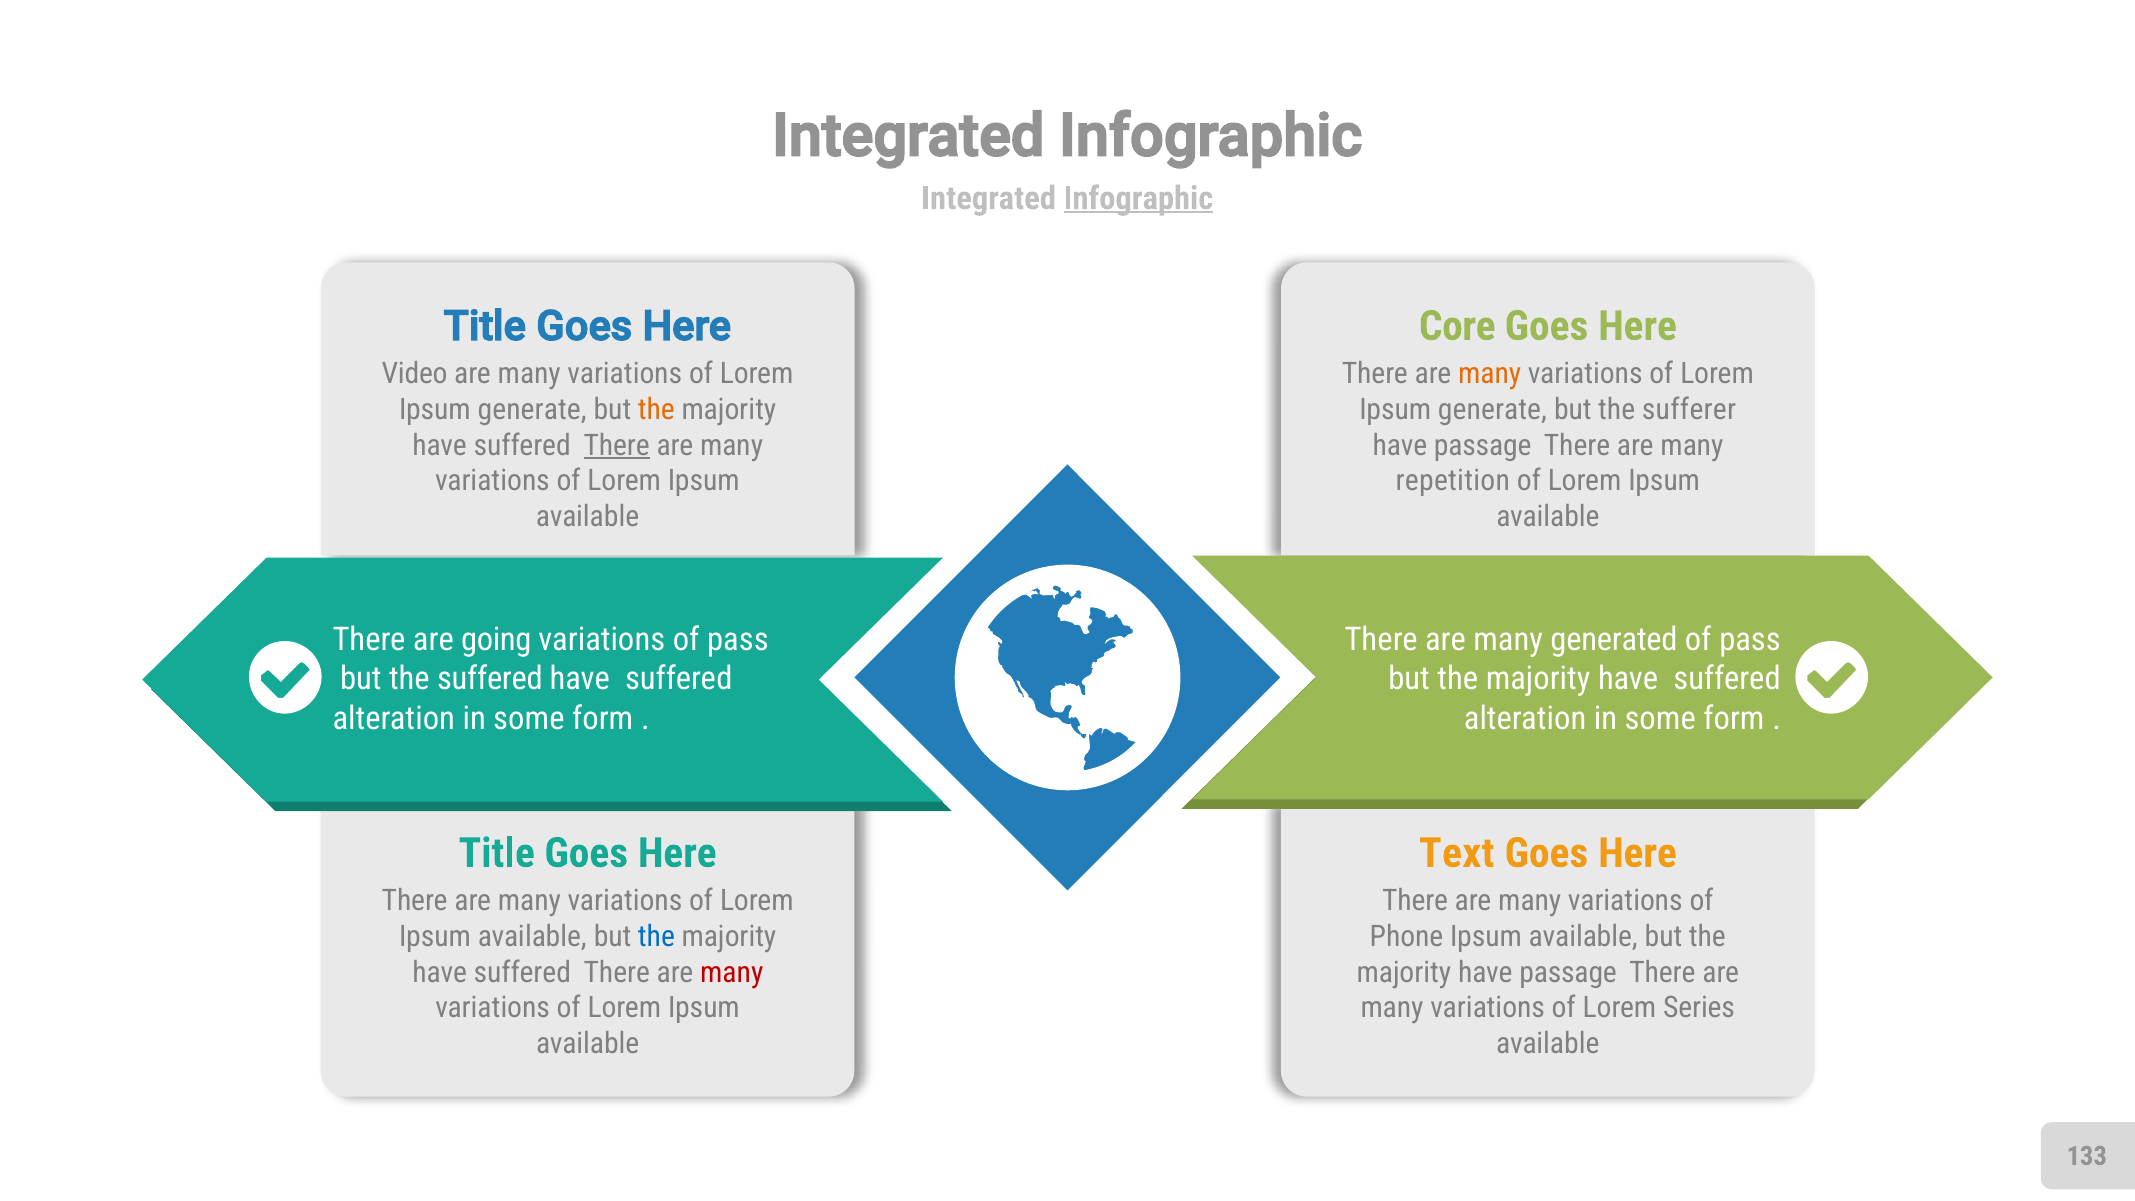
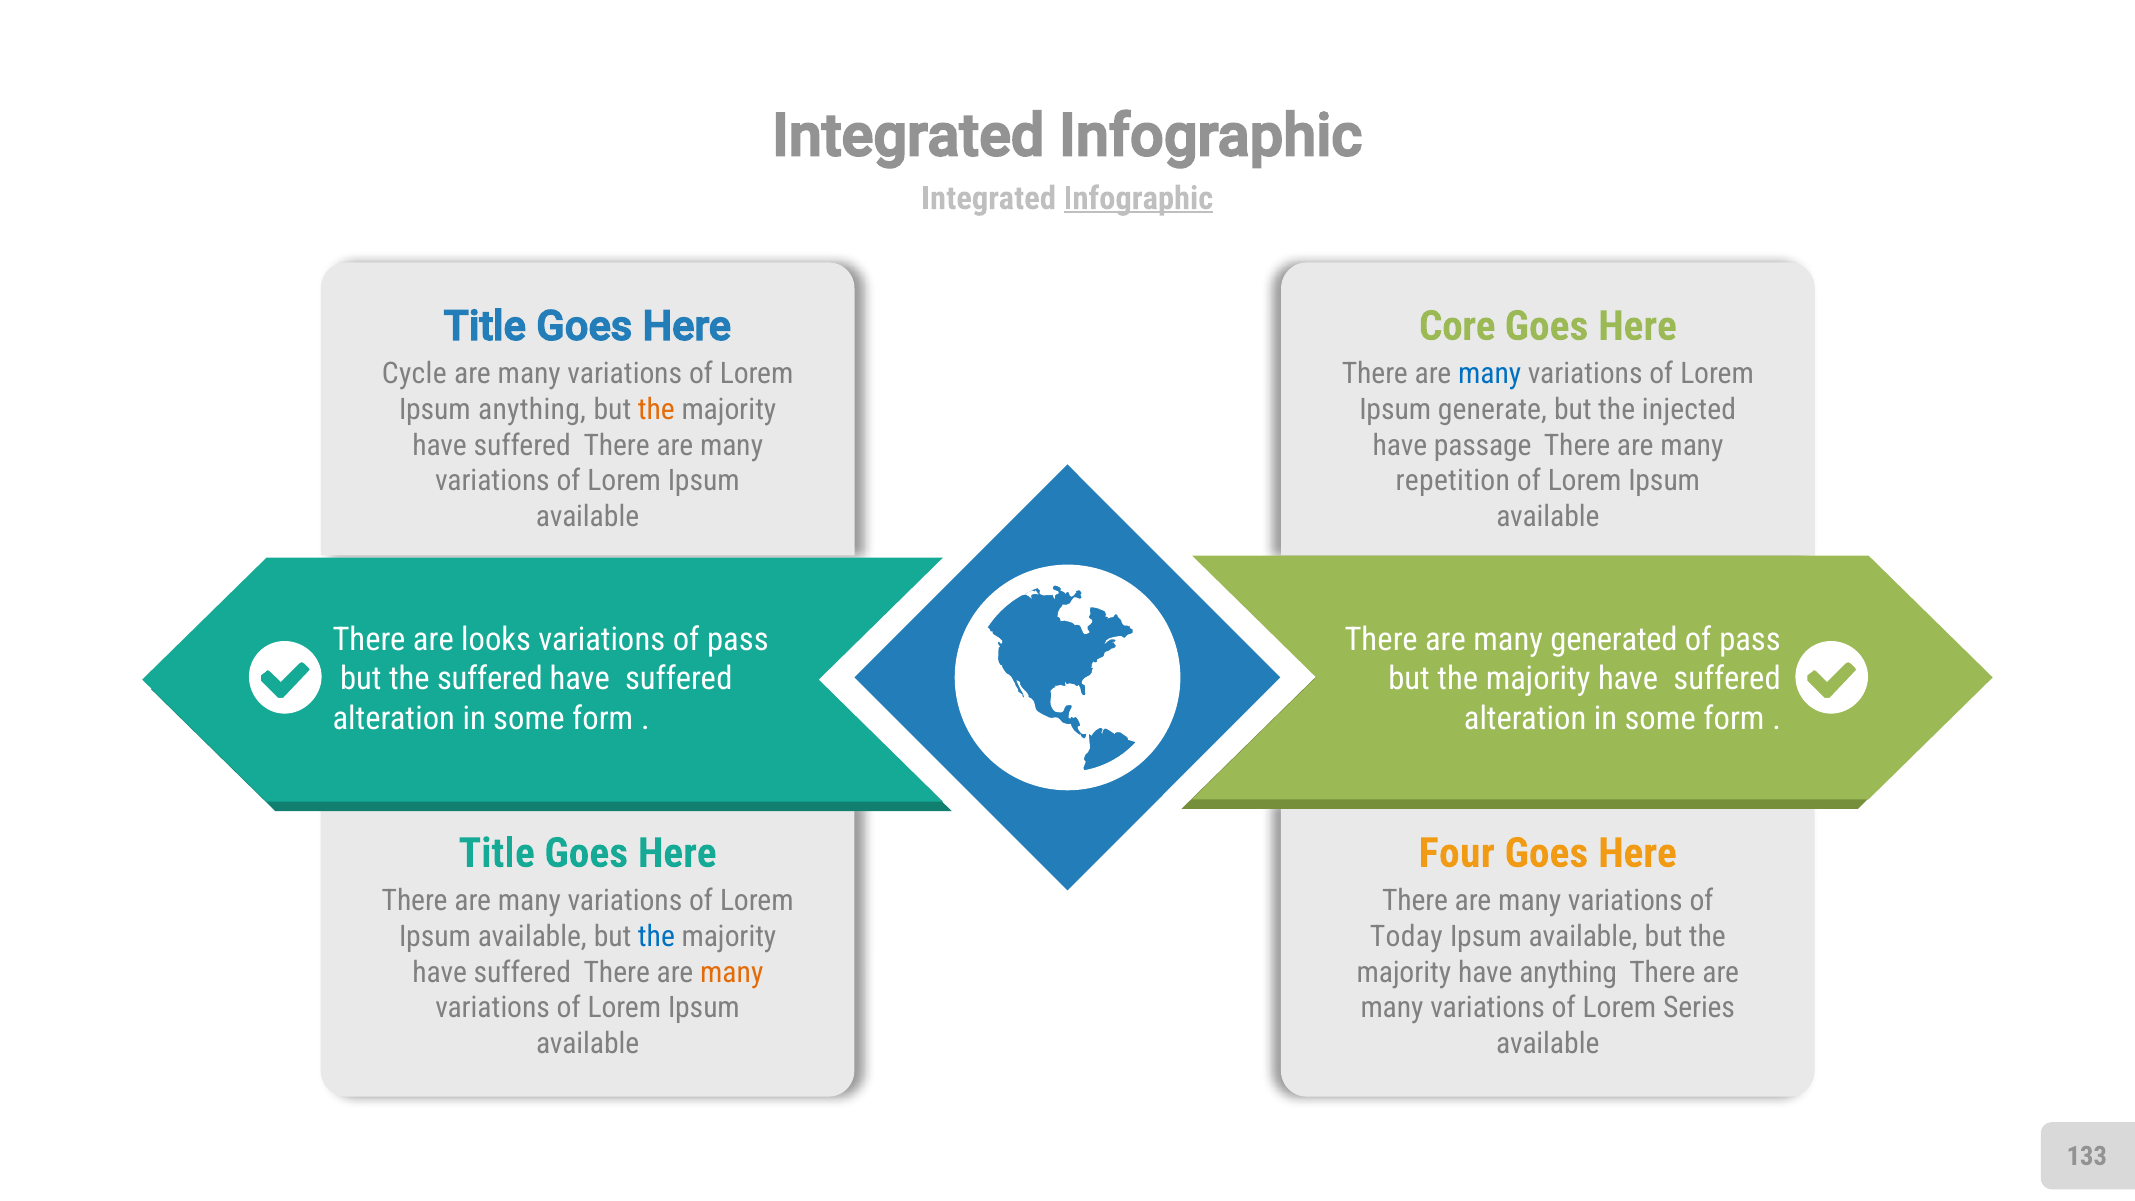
Video: Video -> Cycle (414, 374)
many colour: orange -> blue (1490, 374)
generate: generate -> anything (532, 410)
sufferer: sufferer -> injected (1689, 410)
There underline: present -> none (617, 445)
going: going -> looks (496, 640)
Text: Text -> Four (1457, 853)
Phone: Phone -> Today (1406, 937)
many colour: red -> orange (732, 972)
majority have passage: passage -> anything (1568, 972)
